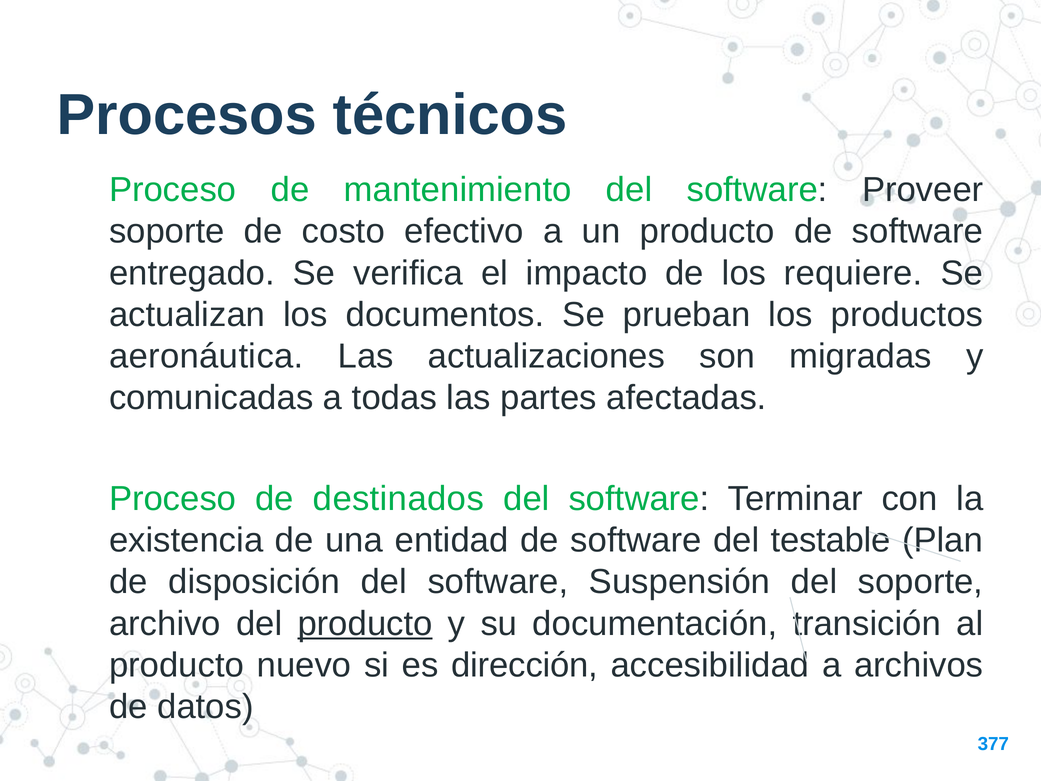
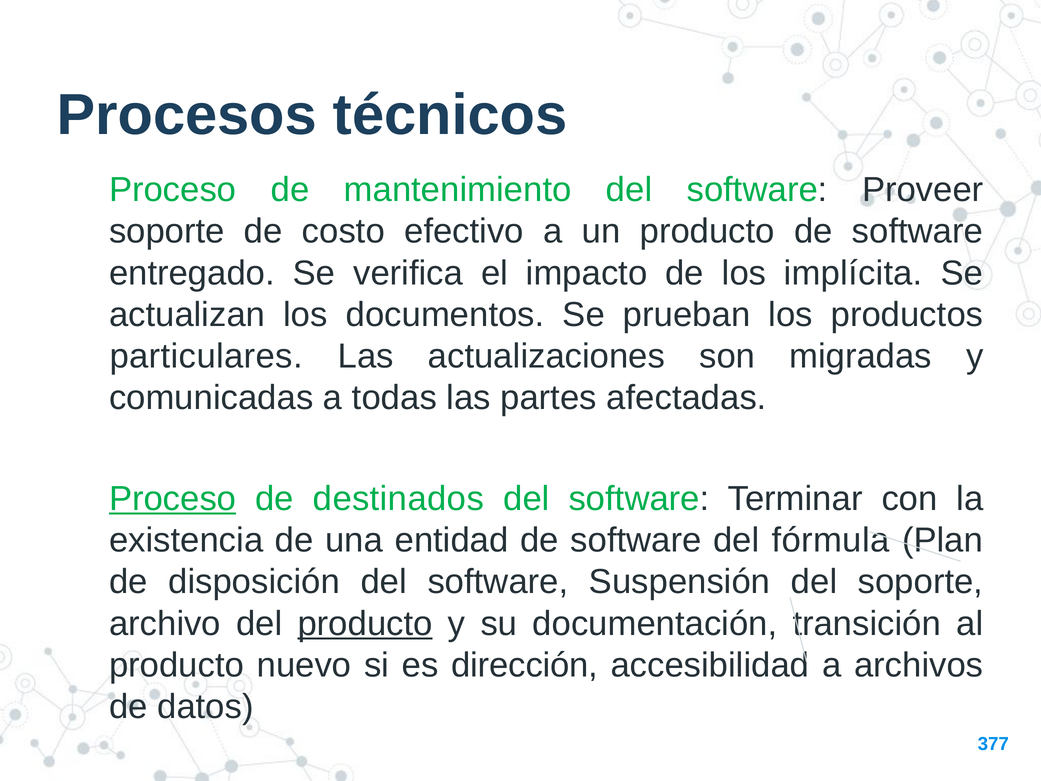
requiere: requiere -> implícita (853, 273)
aeronáutica: aeronáutica -> particulares (206, 356)
Proceso underline: none -> present (173, 499)
testable: testable -> fórmula (830, 540)
